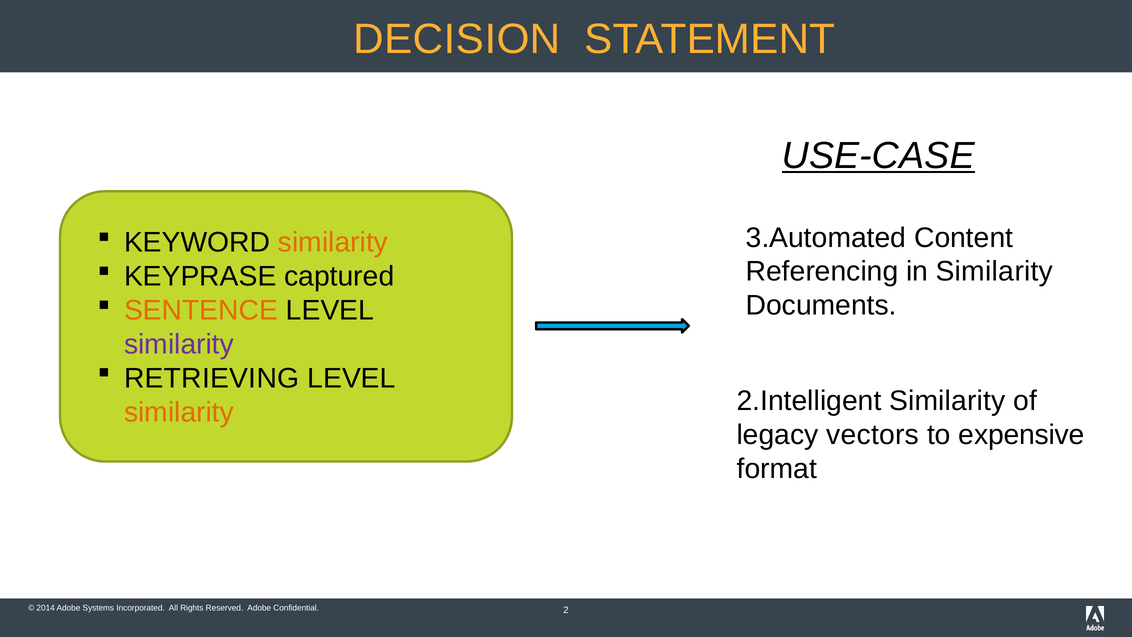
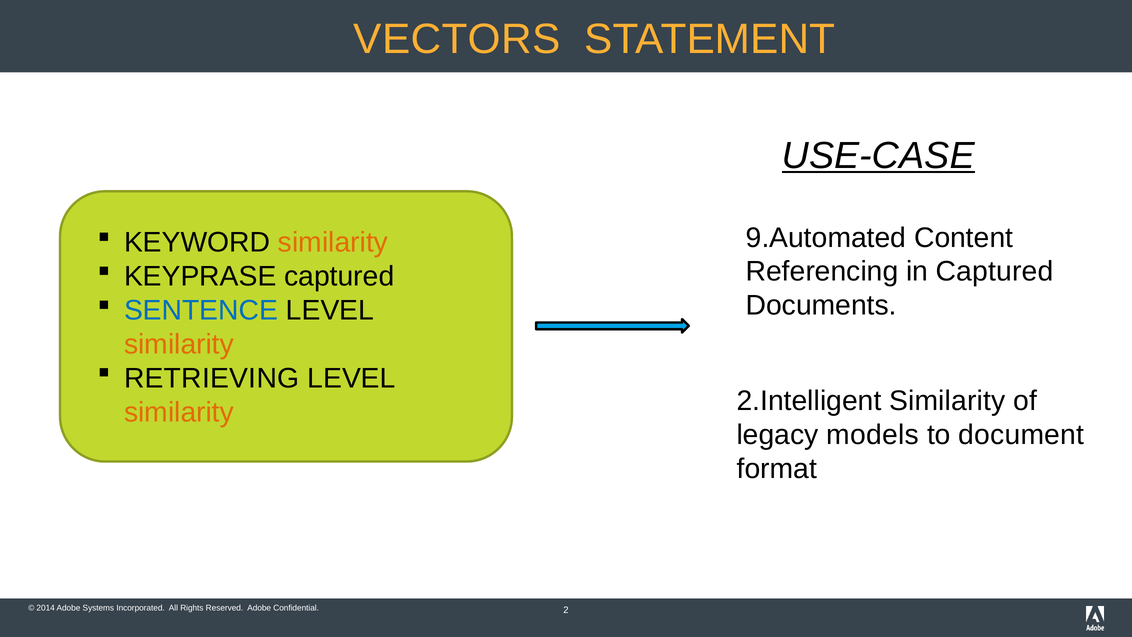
DECISION: DECISION -> VECTORS (457, 39)
3.Automated: 3.Automated -> 9.Automated (826, 238)
in Similarity: Similarity -> Captured (994, 272)
SENTENCE colour: orange -> blue (201, 310)
similarity colour: purple -> orange (179, 344)
vectors: vectors -> models (873, 435)
expensive: expensive -> document (1021, 435)
